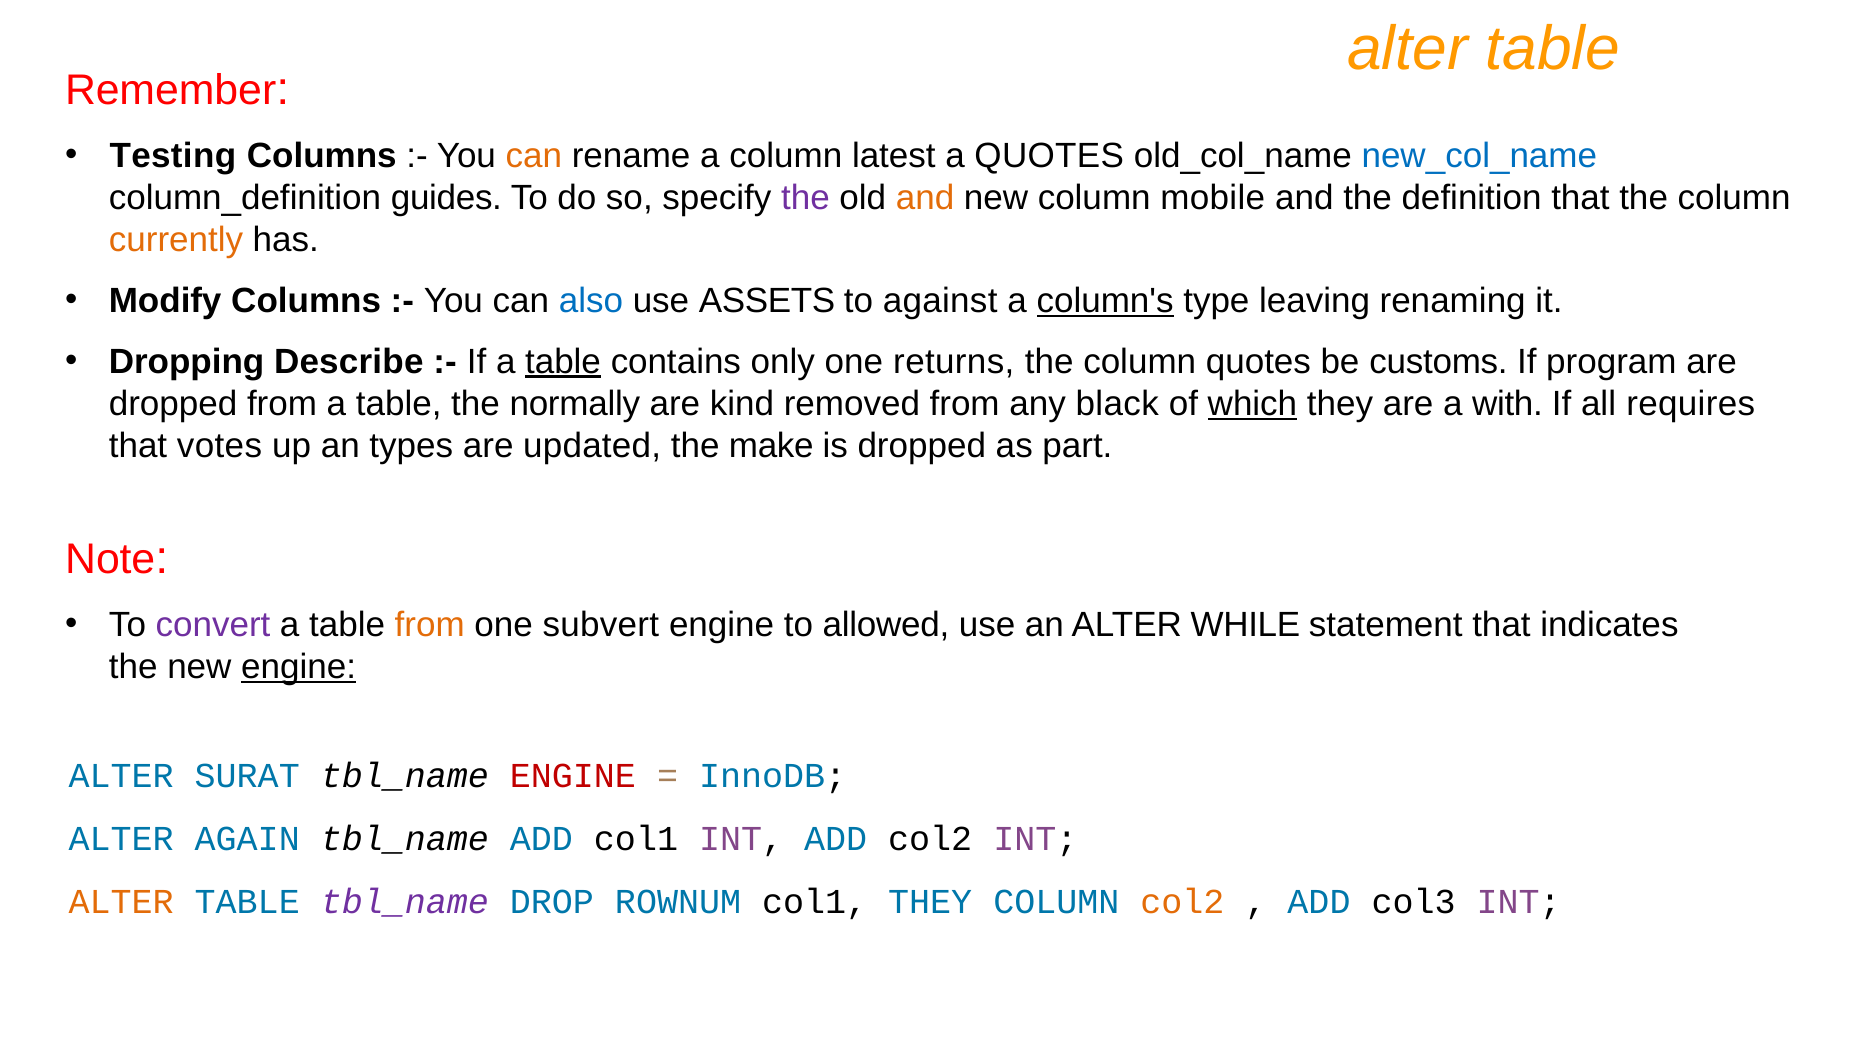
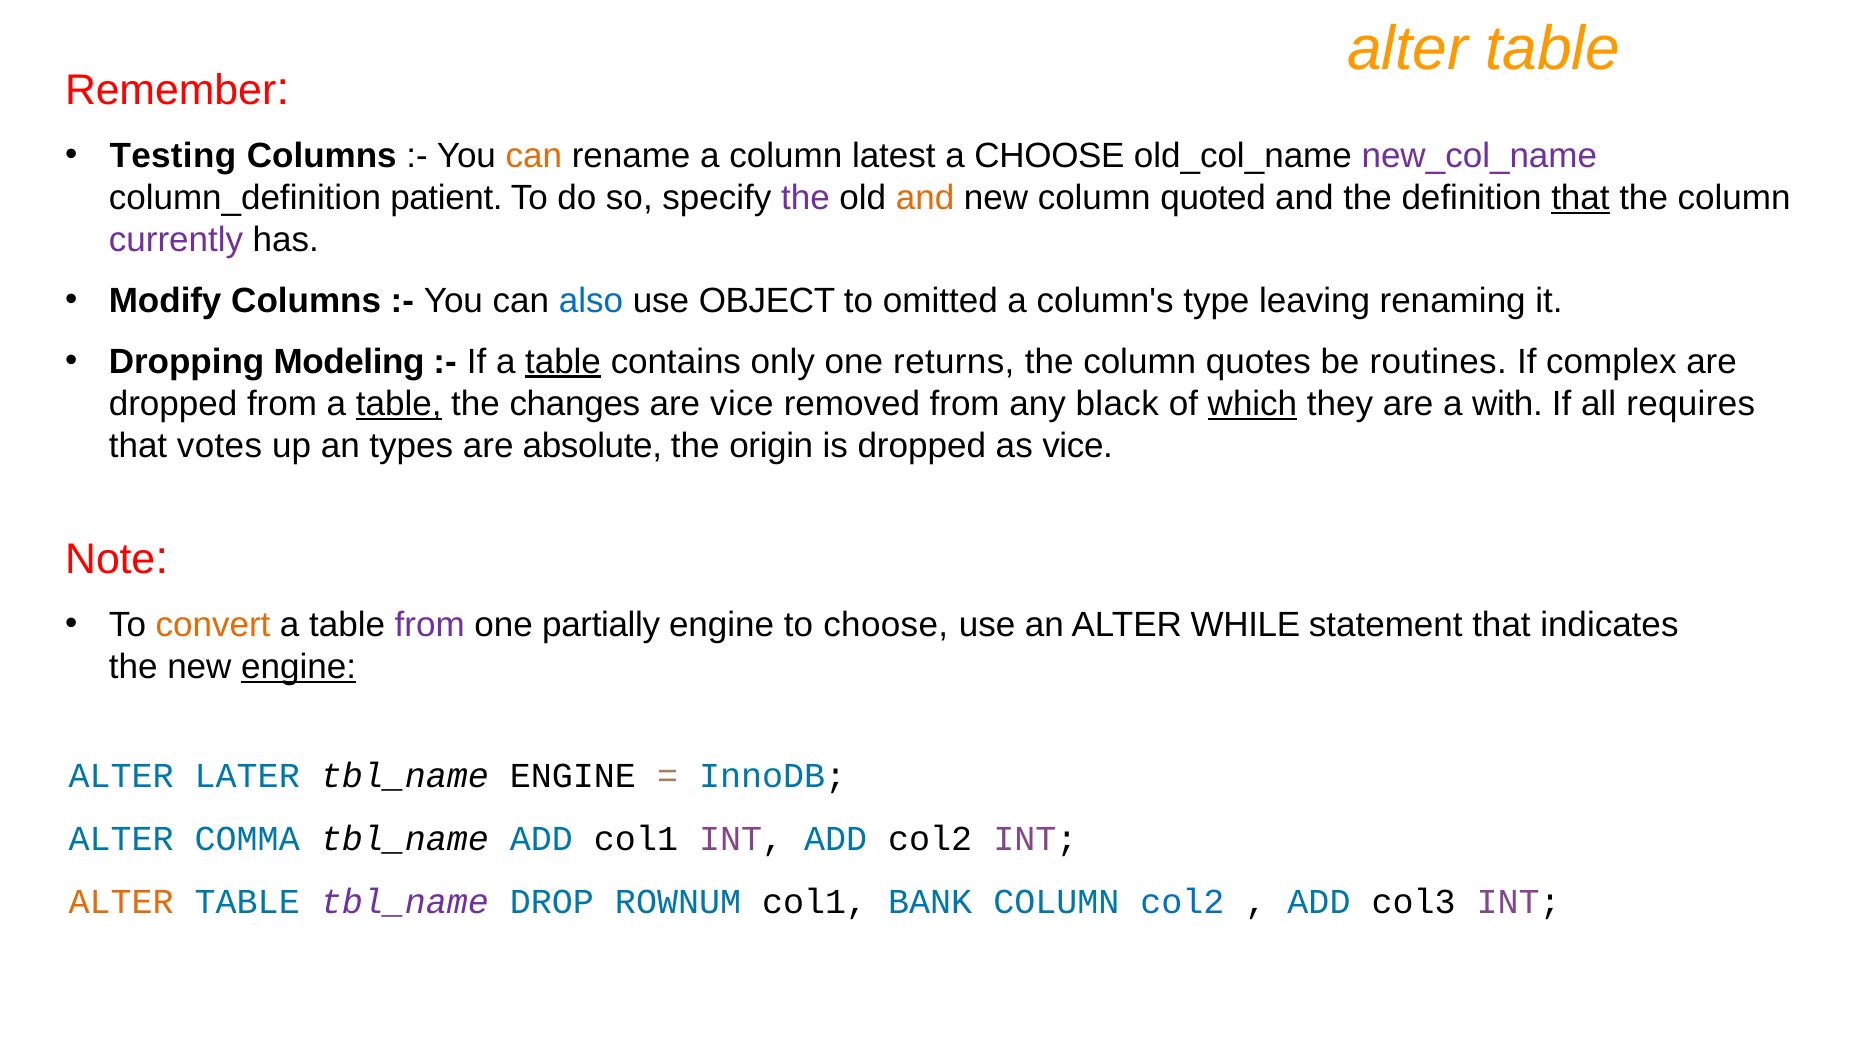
a QUOTES: QUOTES -> CHOOSE (1050, 156)
new_col_name colour: blue -> purple (1479, 156)
guides: guides -> patient (446, 198)
mobile: mobile -> quoted (1213, 198)
that underline: none -> present (1580, 198)
currently colour: orange -> purple (176, 240)
ASSETS: ASSETS -> OBJECT (767, 301)
against: against -> omitted (940, 301)
column's underline: present -> none (1105, 301)
Describe: Describe -> Modeling (349, 361)
customs: customs -> routines (1438, 361)
program: program -> complex (1611, 361)
table underline: none -> present (399, 403)
normally: normally -> changes (575, 403)
are kind: kind -> vice (742, 403)
updated: updated -> absolute (592, 445)
make: make -> origin (771, 445)
as part: part -> vice (1078, 445)
convert colour: purple -> orange (213, 625)
from colour: orange -> purple (430, 625)
subvert: subvert -> partially (601, 625)
to allowed: allowed -> choose (886, 625)
SURAT: SURAT -> LATER (247, 775)
ENGINE colour: red -> black (573, 775)
AGAIN: AGAIN -> COMMA (247, 838)
col1 THEY: THEY -> BANK (930, 901)
col2 colour: orange -> blue (1182, 901)
